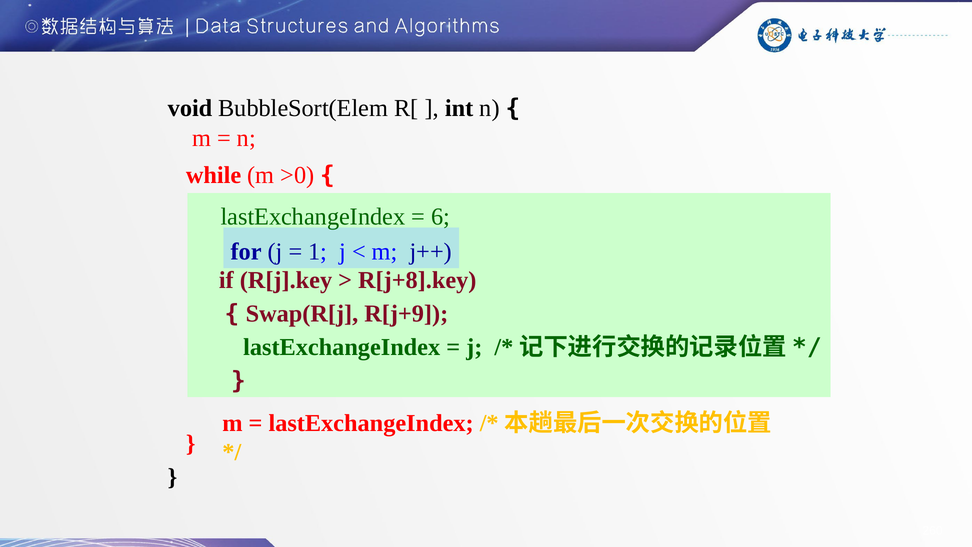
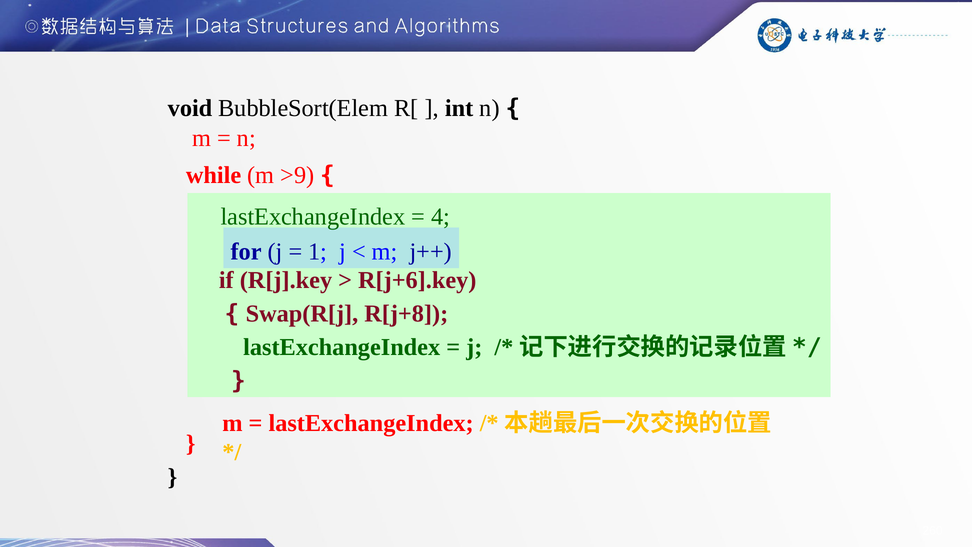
>0: >0 -> >9 (297, 175)
6: 6 -> 4 (441, 217)
R[j+8].key: R[j+8].key -> R[j+6].key (417, 280)
R[j+9: R[j+9 -> R[j+8 (406, 313)
